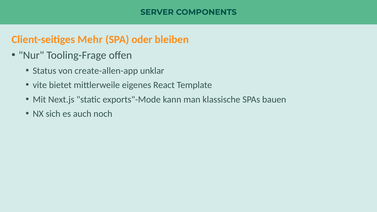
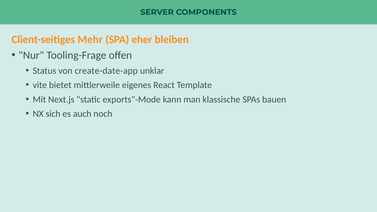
oder: oder -> eher (142, 39)
create-allen-app: create-allen-app -> create-date-app (106, 71)
